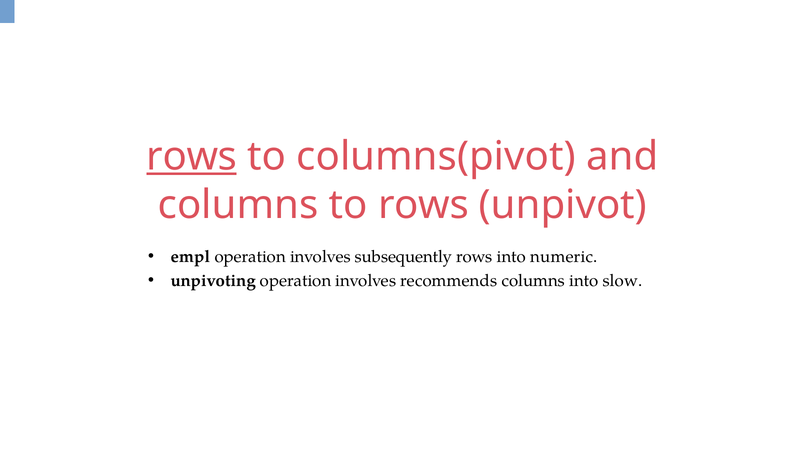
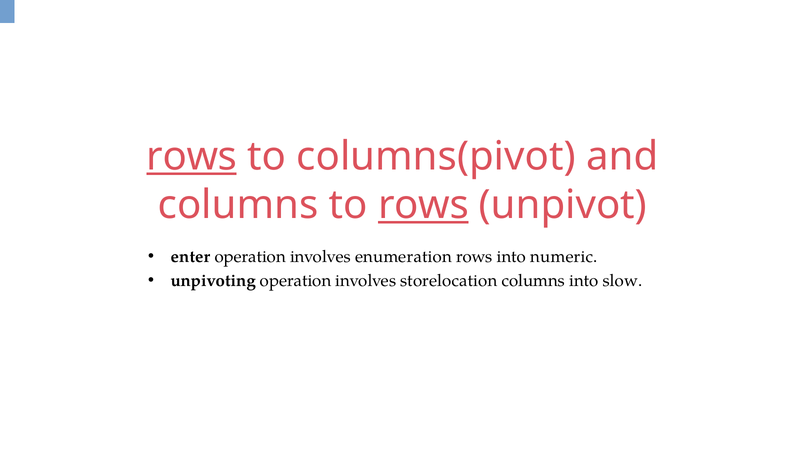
rows underline: none -> present (423, 205)
empl: empl -> enter (191, 256)
subsequently: subsequently -> enumeration (403, 256)
recommends: recommends -> storelocation (449, 281)
